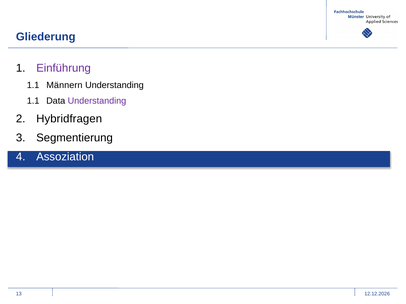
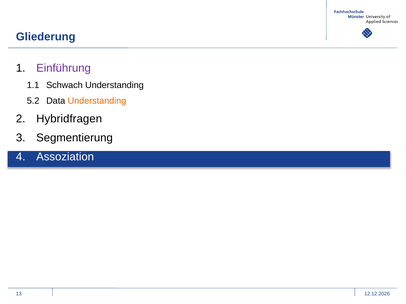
Männern: Männern -> Schwach (64, 85)
1.1: 1.1 -> 5.2 (33, 101)
Understanding colour: purple -> orange (97, 101)
